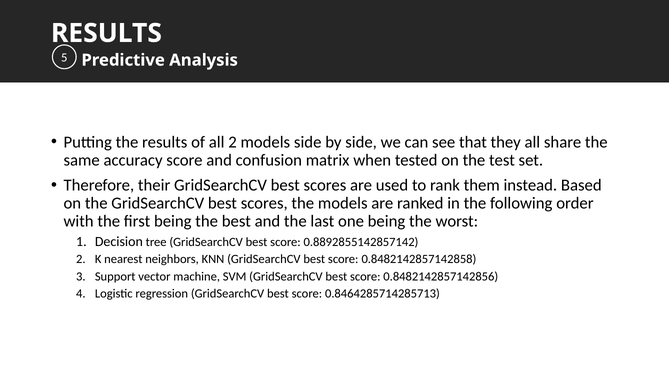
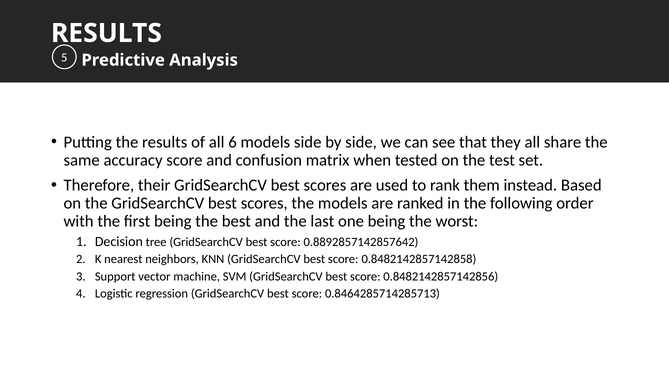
all 2: 2 -> 6 (233, 142)
0.8892855142857142: 0.8892855142857142 -> 0.8892857142857642 (361, 241)
